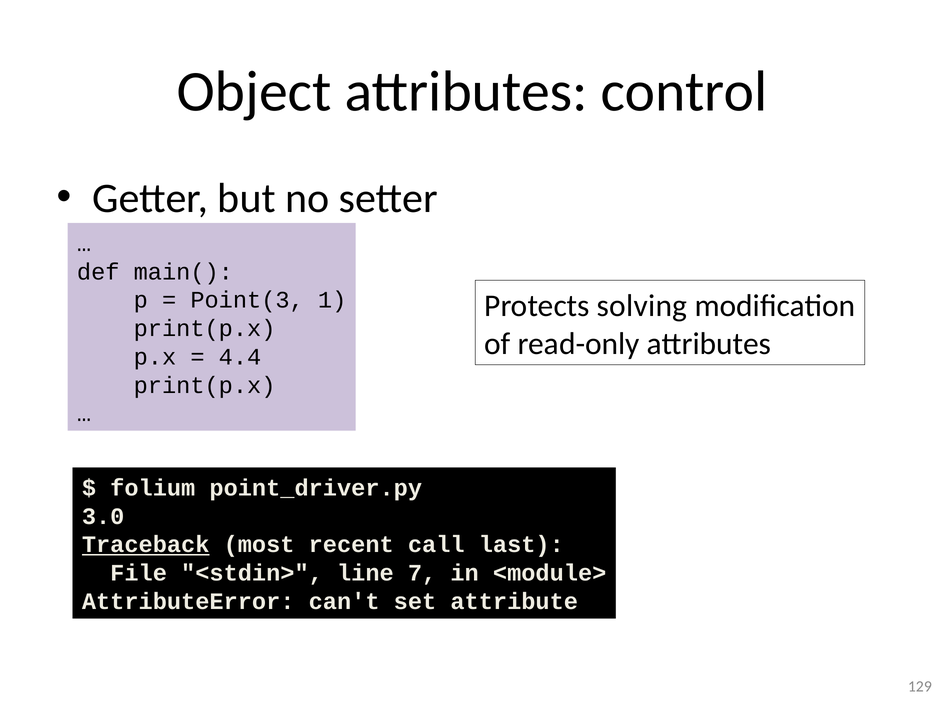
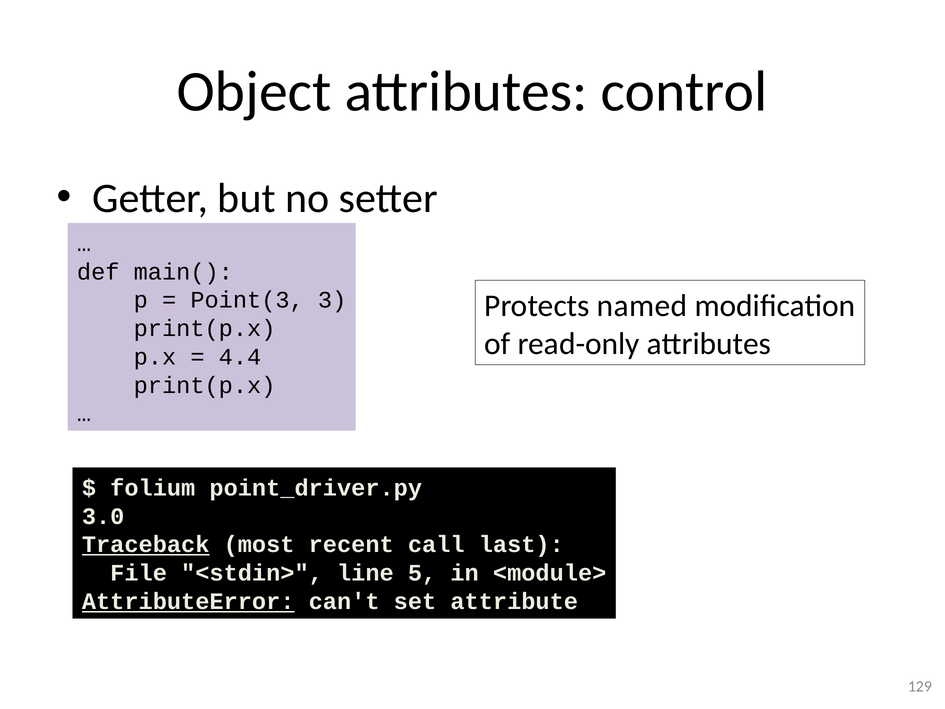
1: 1 -> 3 (332, 300)
solving: solving -> named (642, 306)
7: 7 -> 5 (422, 573)
AttributeError underline: none -> present (188, 601)
